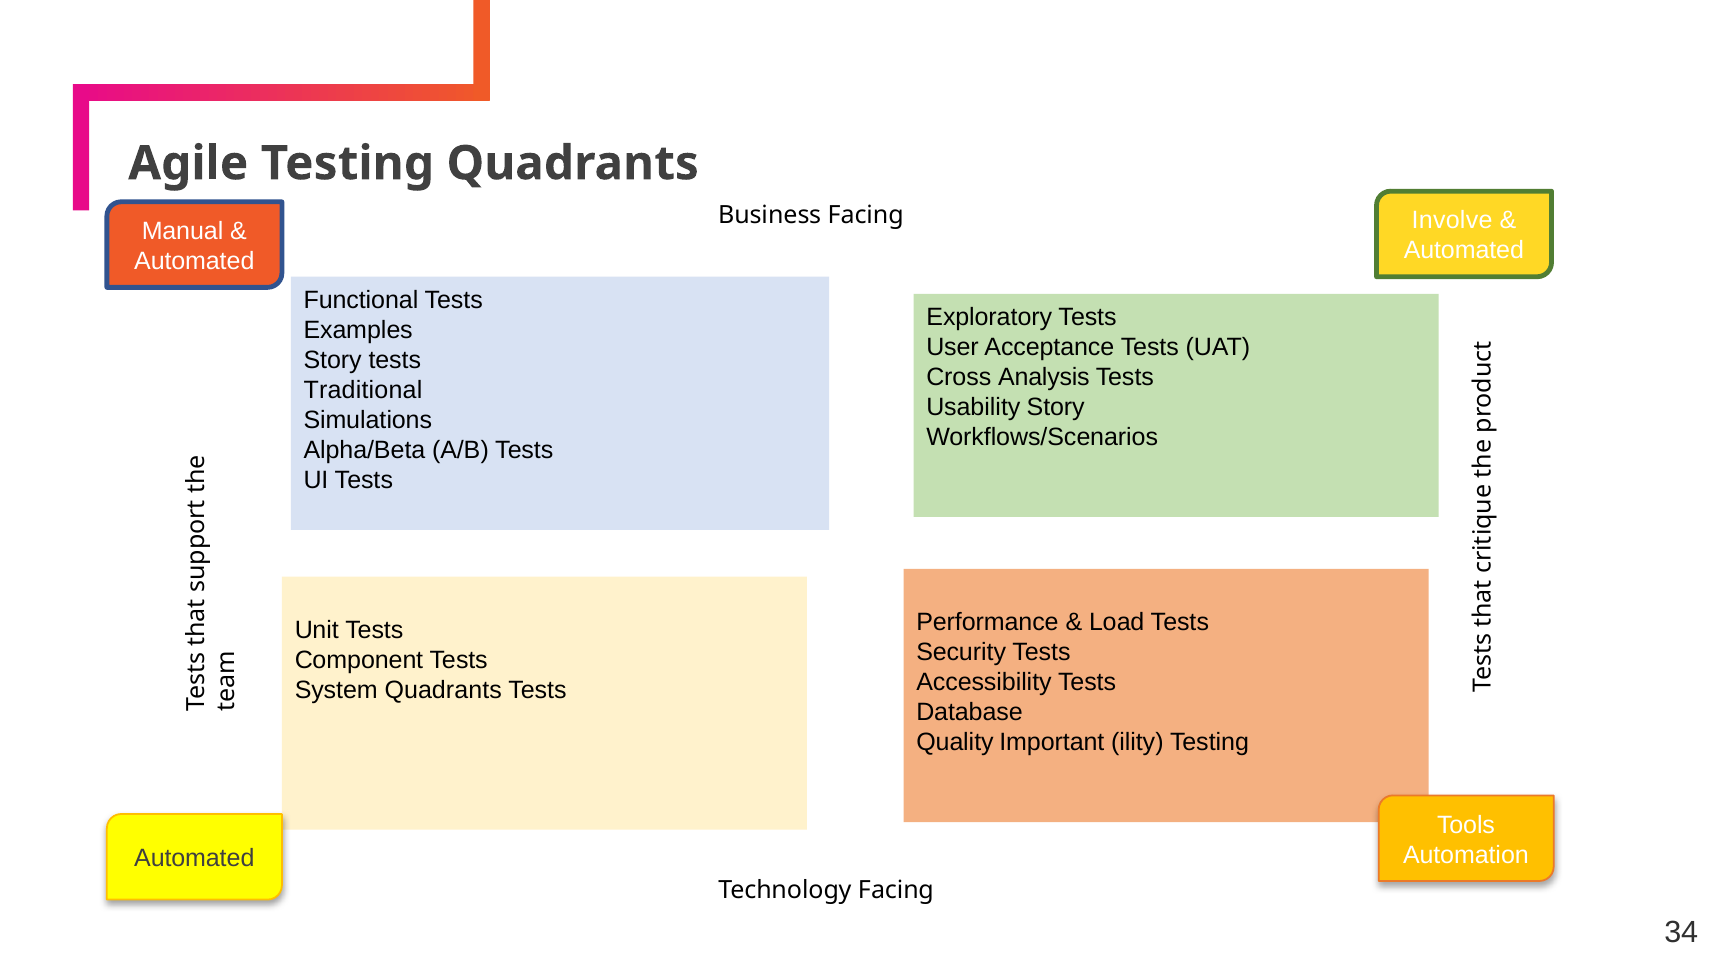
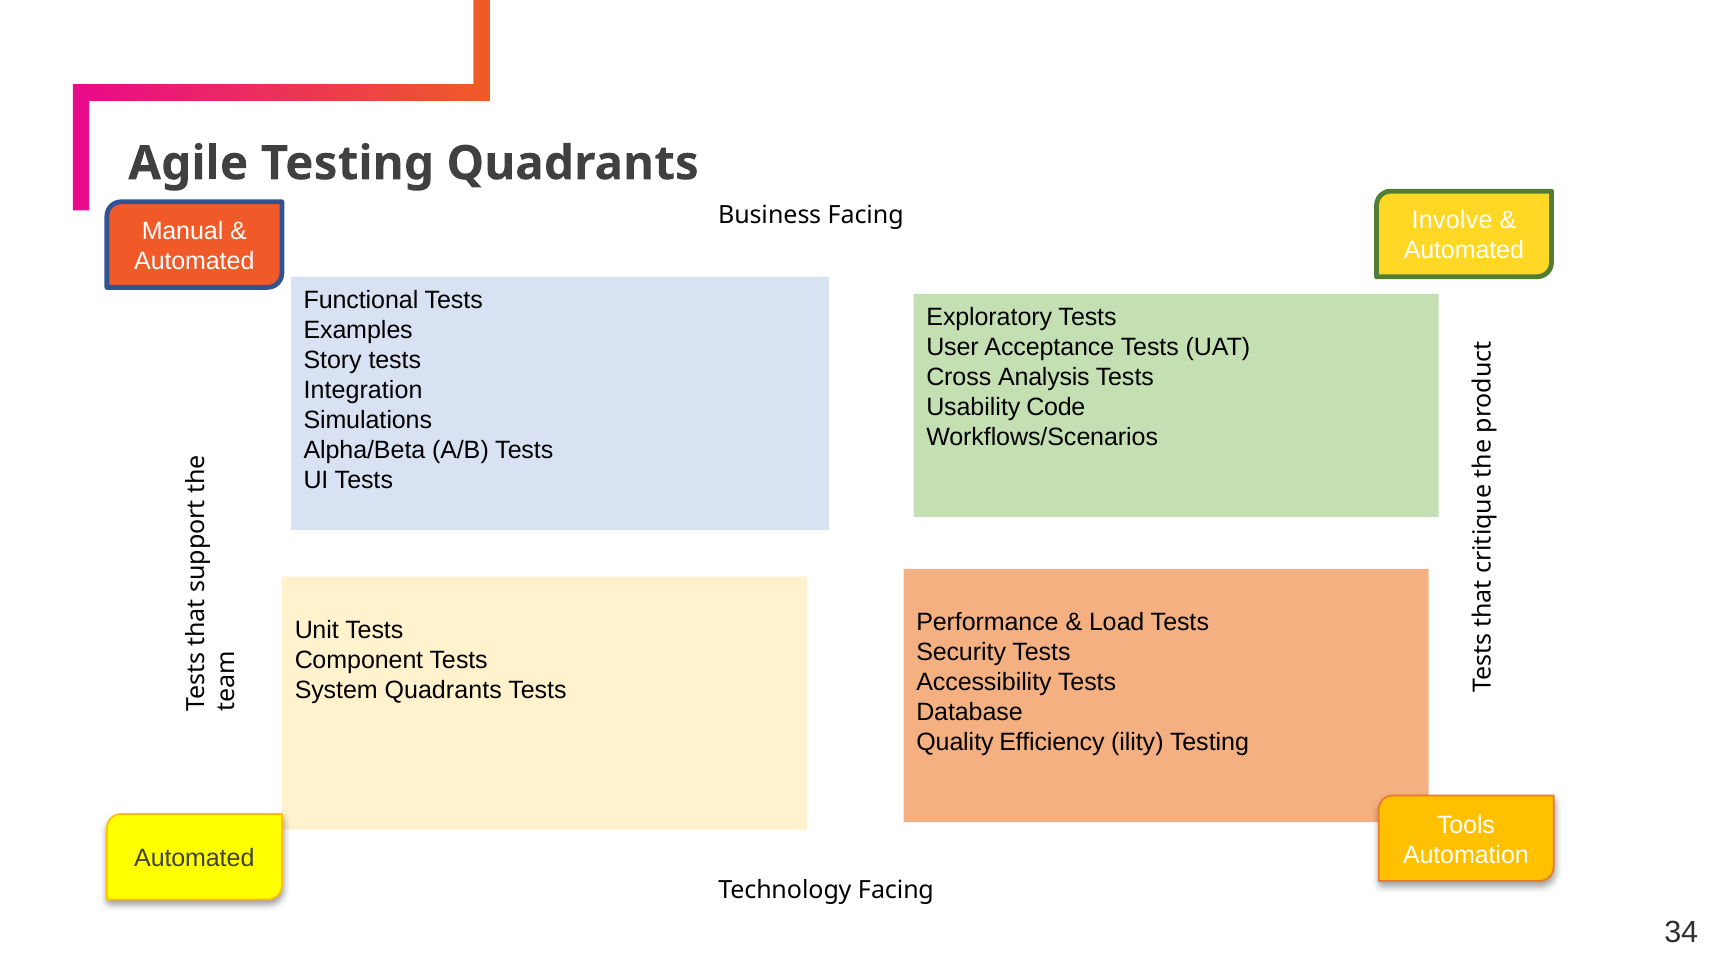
Traditional: Traditional -> Integration (363, 390)
Usability Story: Story -> Code (1056, 407)
Important: Important -> Efficiency (1052, 742)
